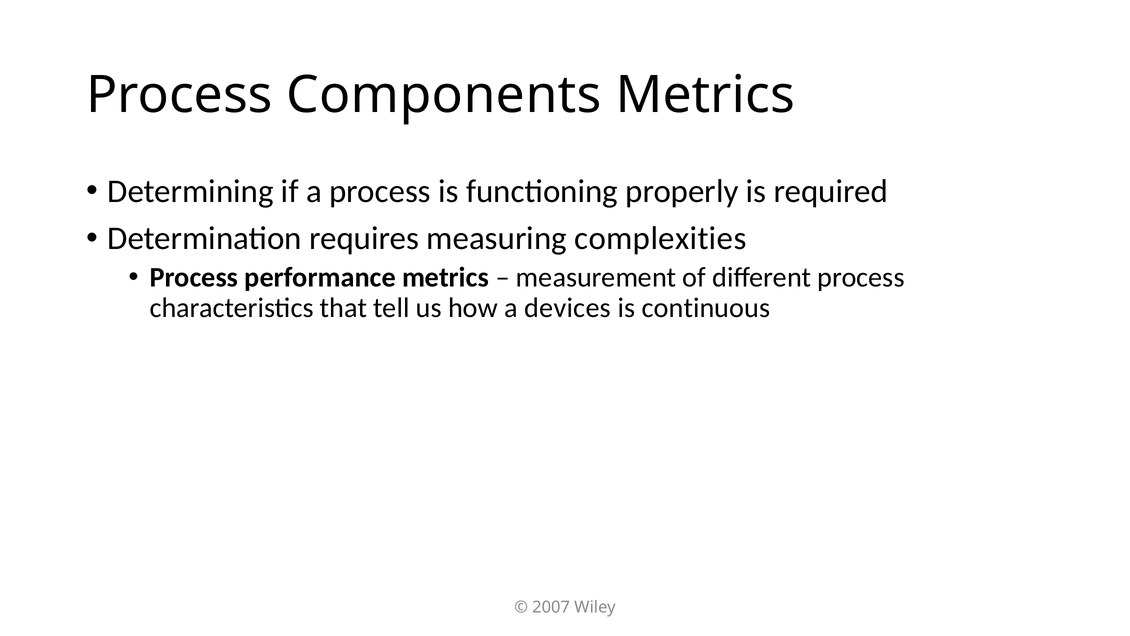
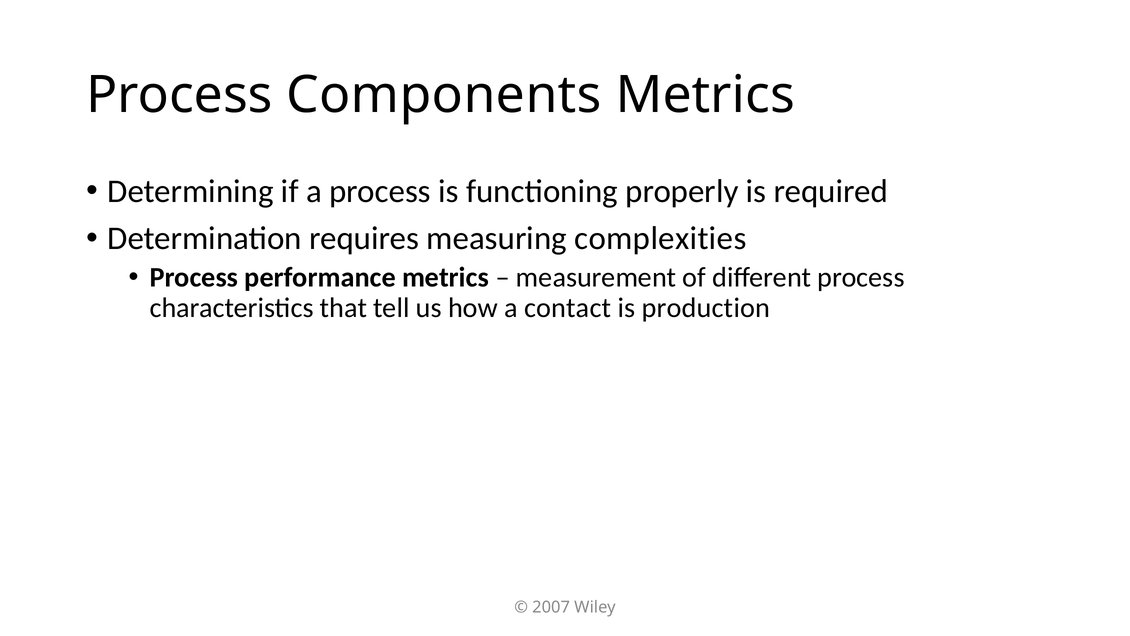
devices: devices -> contact (568, 308)
continuous: continuous -> production (706, 308)
